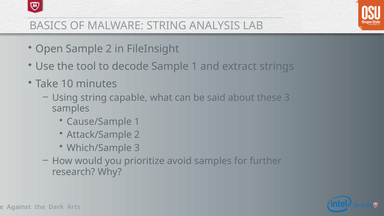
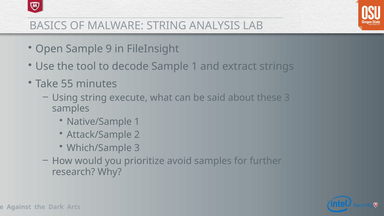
Sample 2: 2 -> 9 (109, 49)
10: 10 -> 55 (67, 84)
capable: capable -> execute (128, 98)
Cause/Sample: Cause/Sample -> Native/Sample (99, 122)
